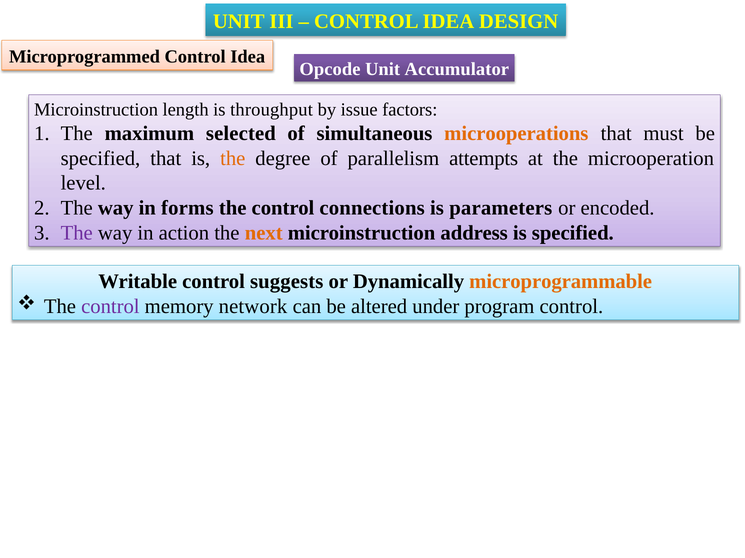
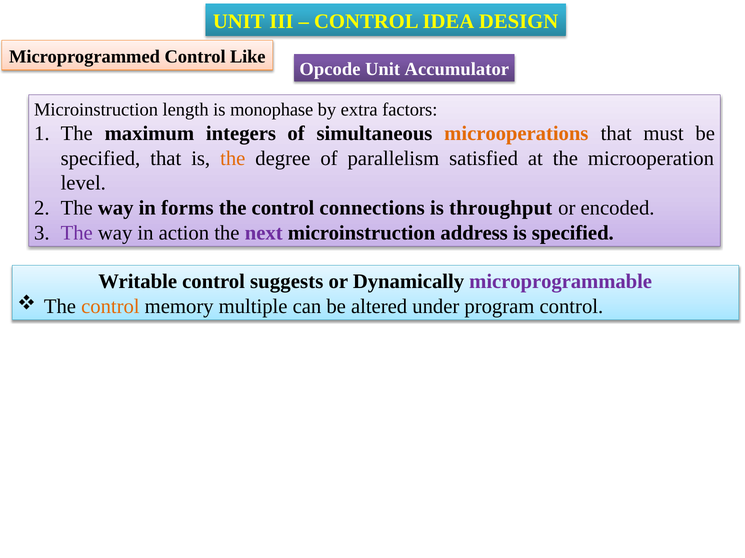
Microprogrammed Control Idea: Idea -> Like (248, 57)
throughput: throughput -> monophase (272, 110)
issue: issue -> extra (359, 110)
selected: selected -> integers (241, 134)
attempts: attempts -> satisfied (484, 158)
parameters: parameters -> throughput (501, 208)
next colour: orange -> purple (264, 233)
microprogrammable colour: orange -> purple (561, 282)
control colour: purple -> orange (110, 307)
network: network -> multiple (253, 307)
